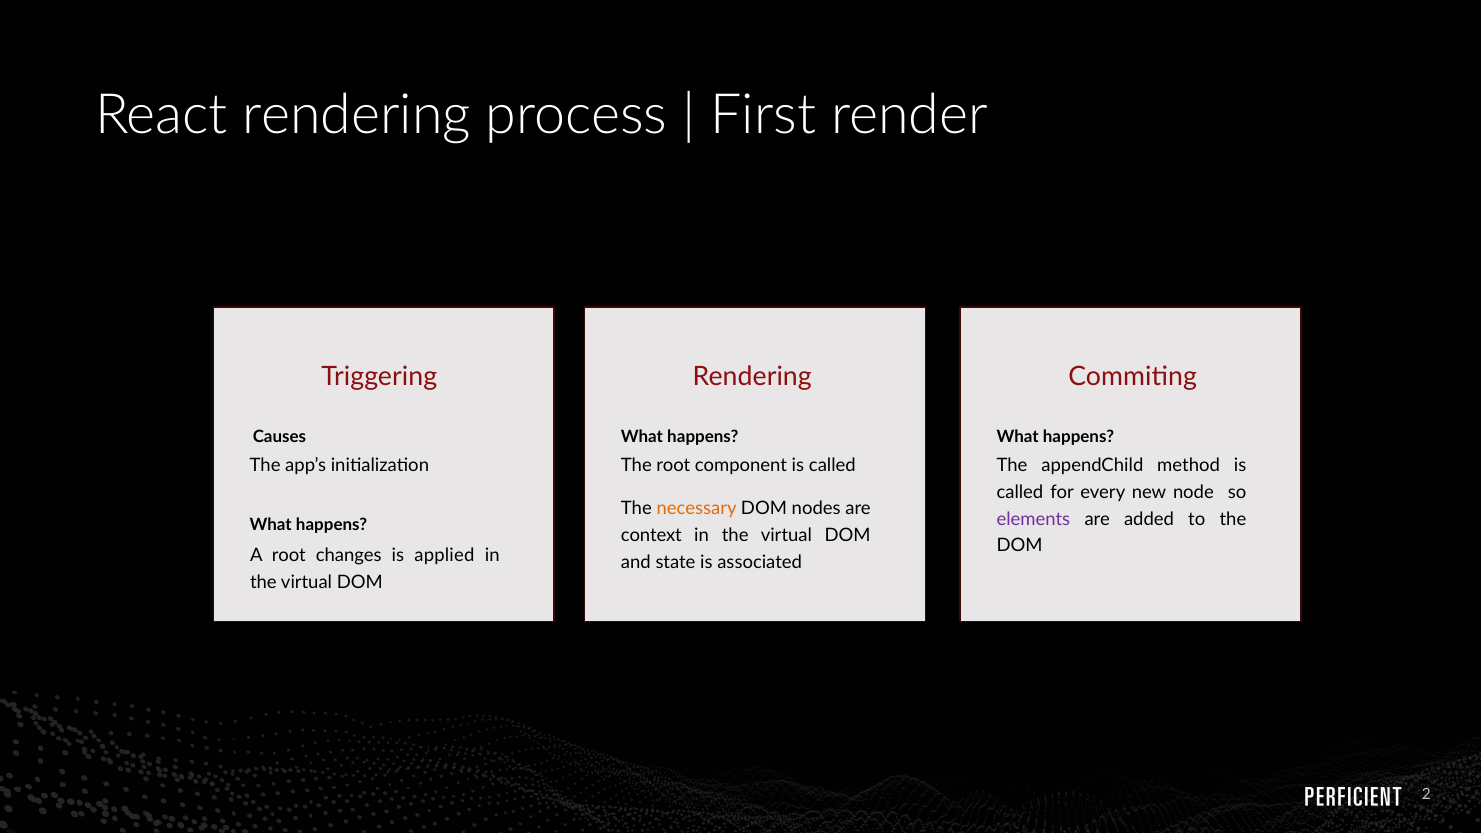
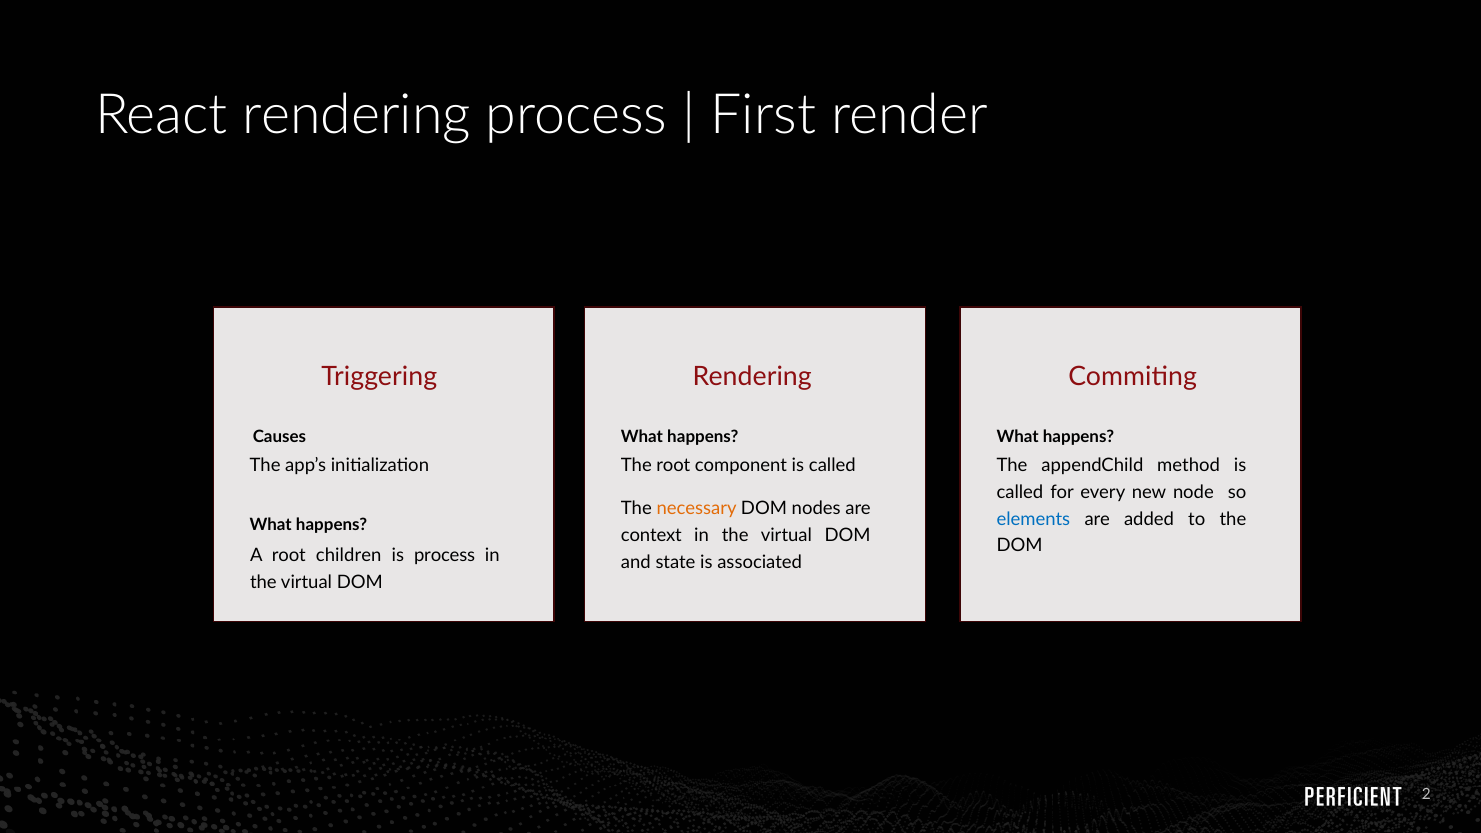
elements colour: purple -> blue (1033, 519)
changes: changes -> children (349, 556)
is applied: applied -> process (445, 556)
